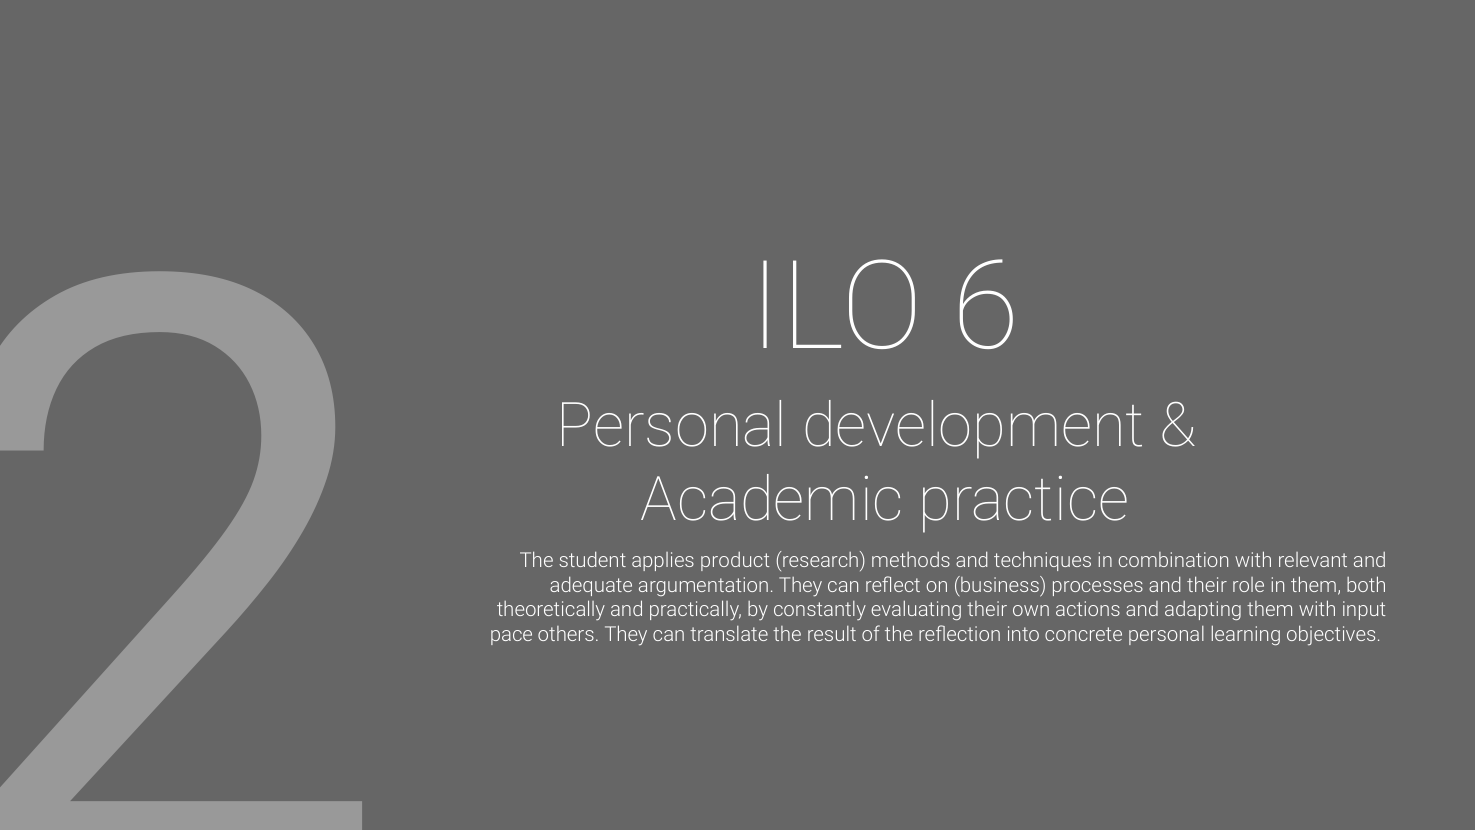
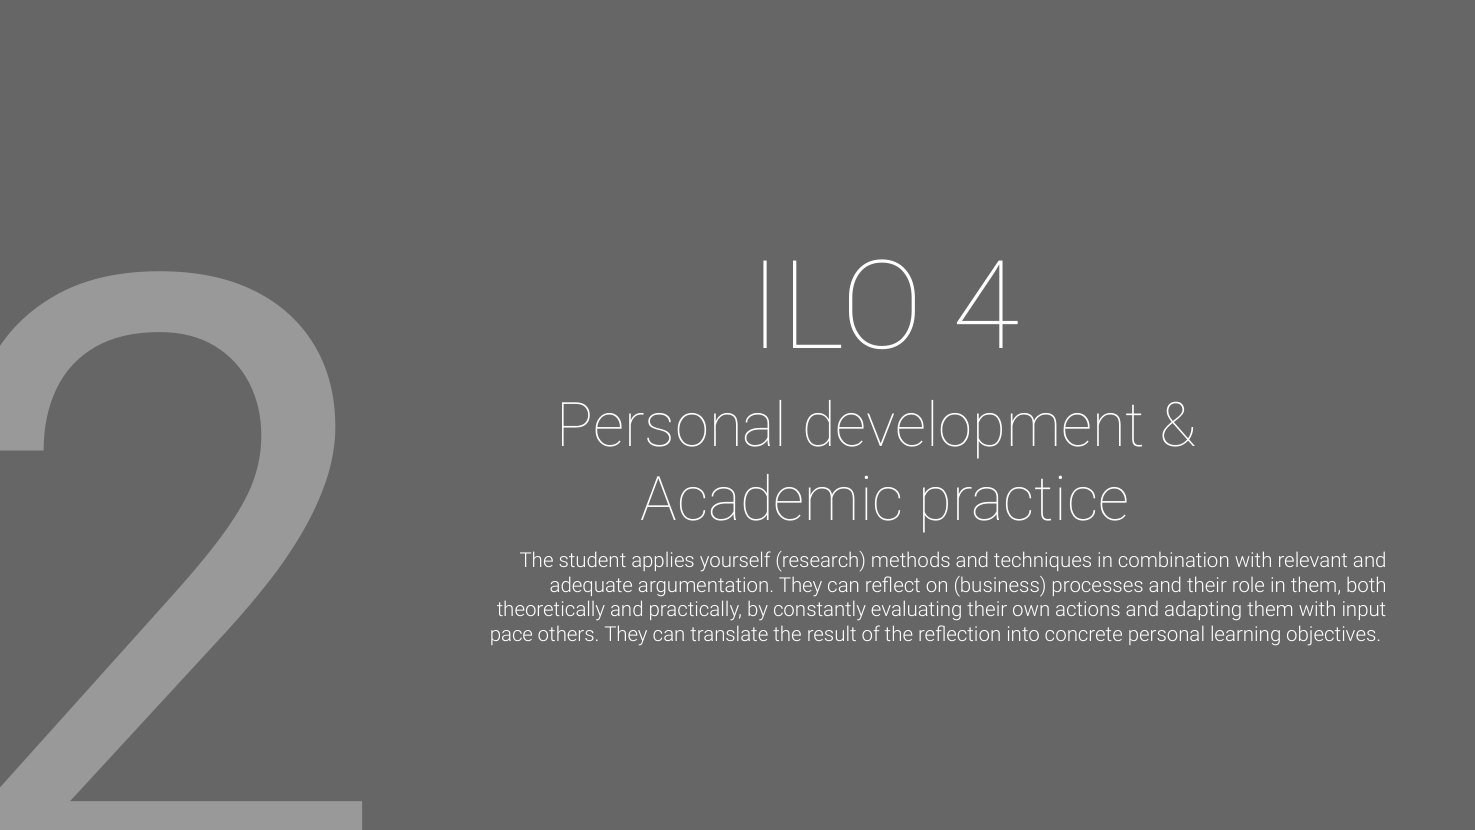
6: 6 -> 4 (986, 308)
product: product -> yourself (735, 561)
